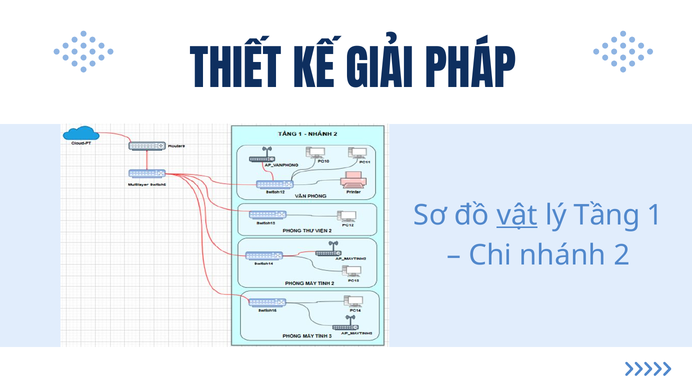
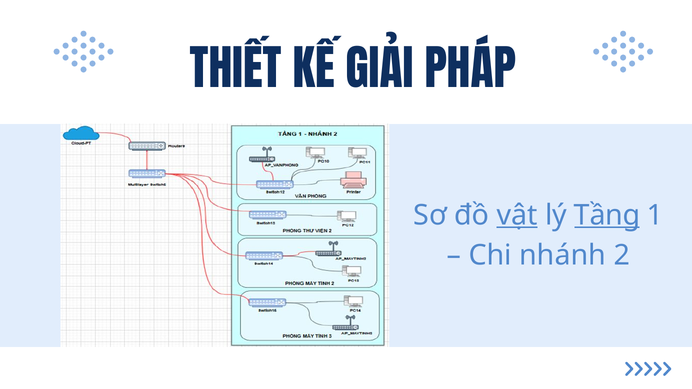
Tầng underline: none -> present (607, 215)
